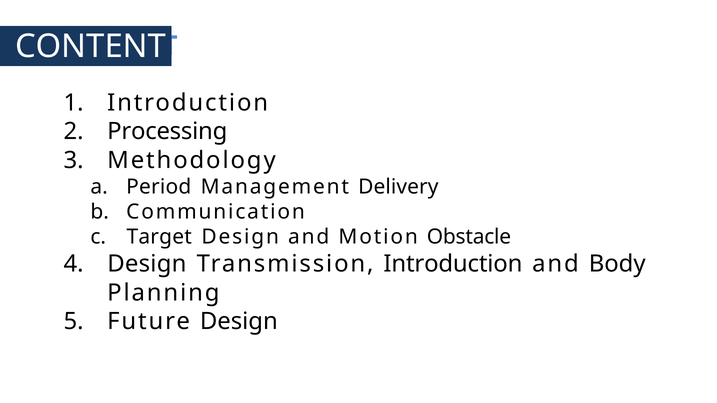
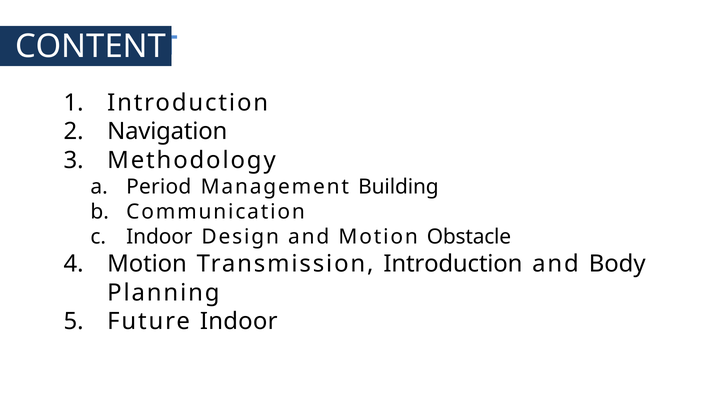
Processing: Processing -> Navigation (167, 132)
Delivery: Delivery -> Building (398, 187)
Target: Target -> Indoor (159, 237)
Design: Design -> Motion (147, 264)
Future Design: Design -> Indoor (239, 322)
